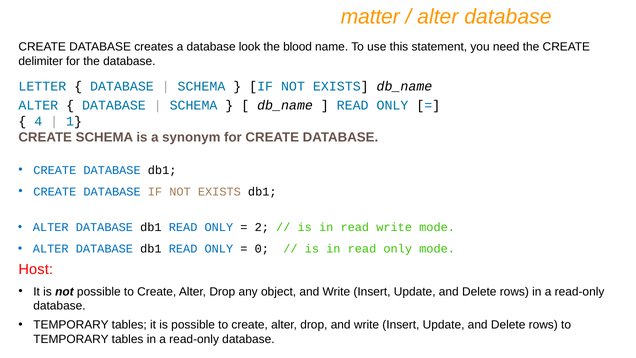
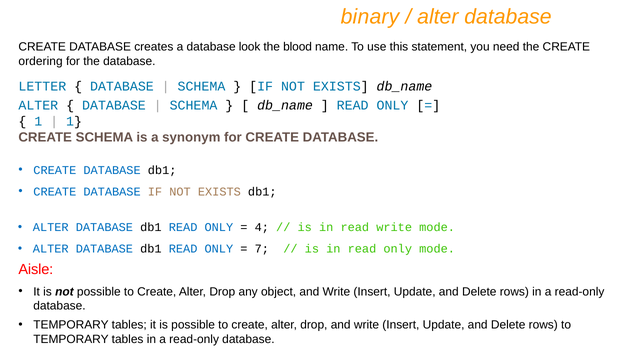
matter: matter -> binary (370, 17)
delimiter: delimiter -> ordering (41, 61)
4: 4 -> 1 (38, 121)
2: 2 -> 4 (262, 227)
0: 0 -> 7 (262, 249)
Host: Host -> Aisle (36, 269)
